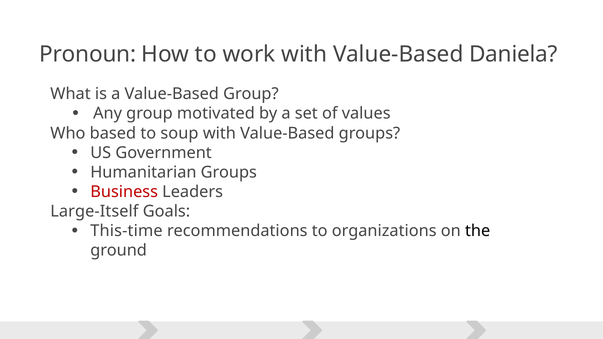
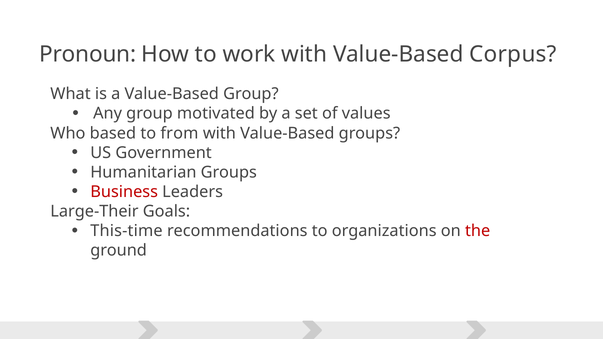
Daniela: Daniela -> Corpus (513, 54)
soup: soup -> from (179, 133)
Large-Itself: Large-Itself -> Large-Their (94, 212)
the colour: black -> red (478, 231)
